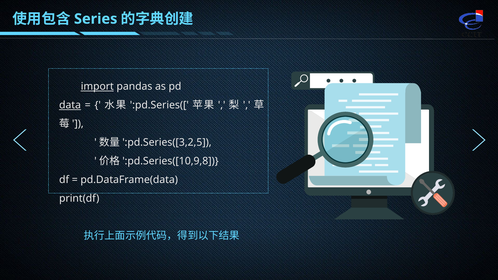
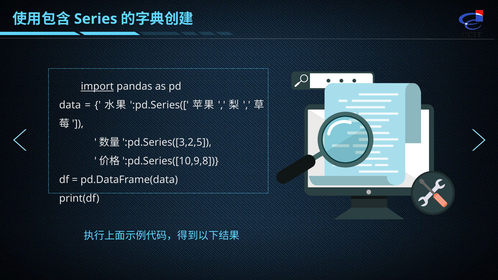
data underline: present -> none (70, 105)
